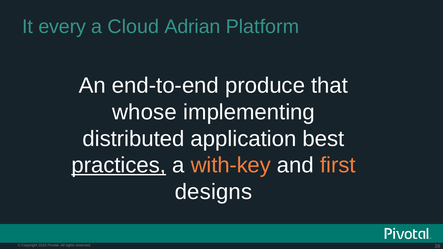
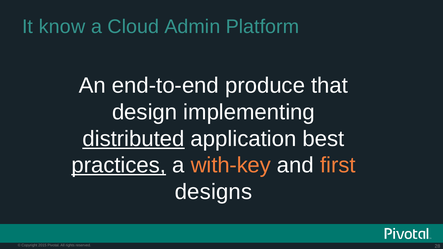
every: every -> know (62, 27)
Adrian: Adrian -> Admin (192, 27)
whose: whose -> design (145, 112)
distributed underline: none -> present (133, 139)
